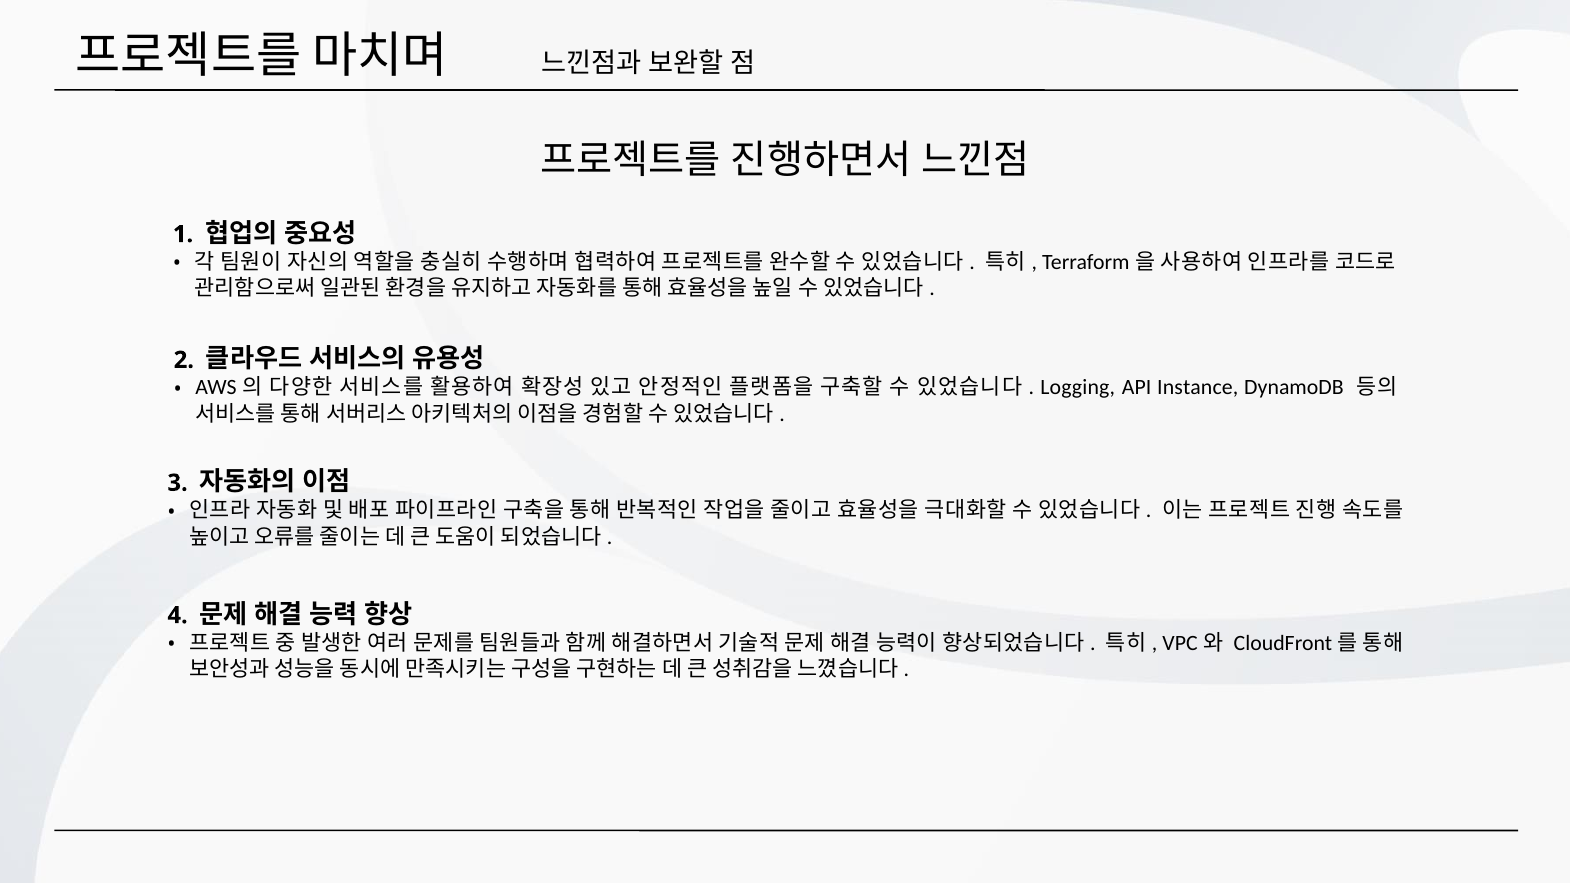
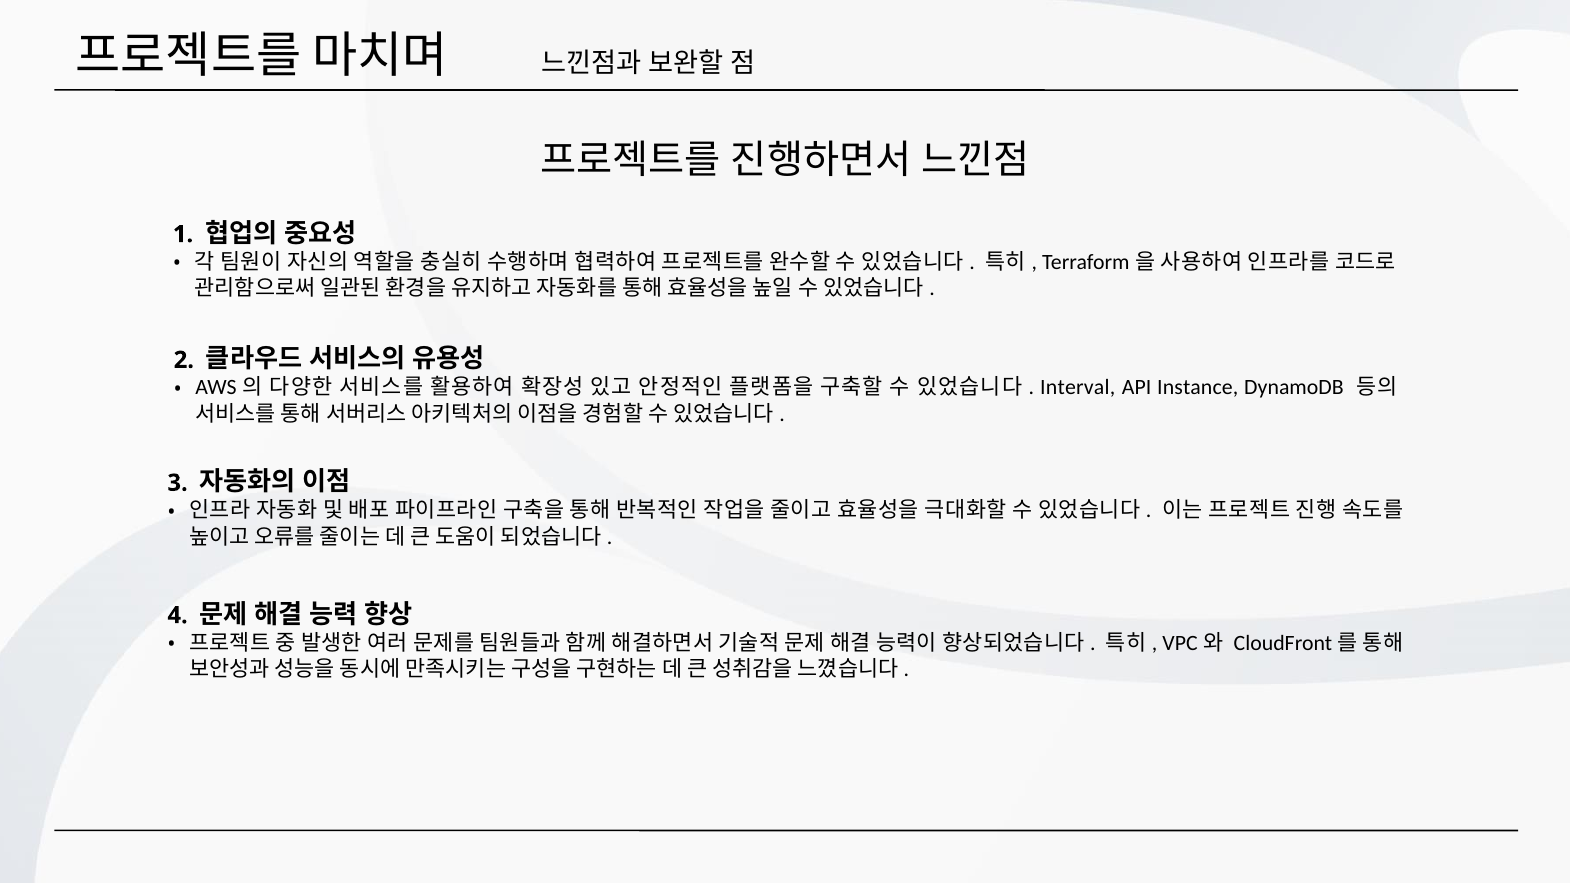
Logging: Logging -> Interval (1078, 388)
